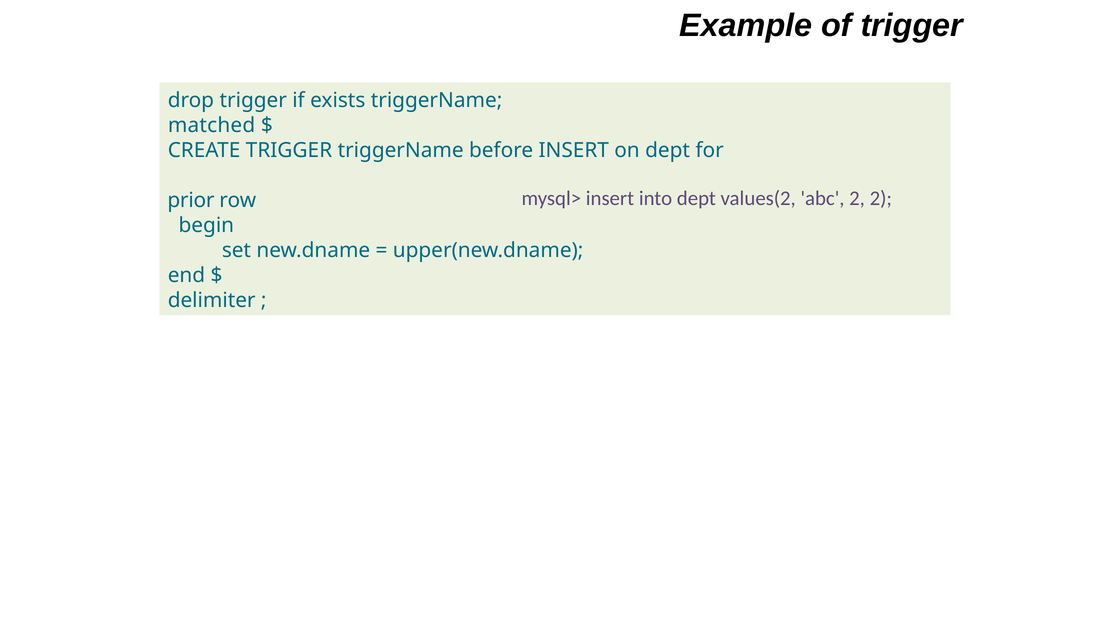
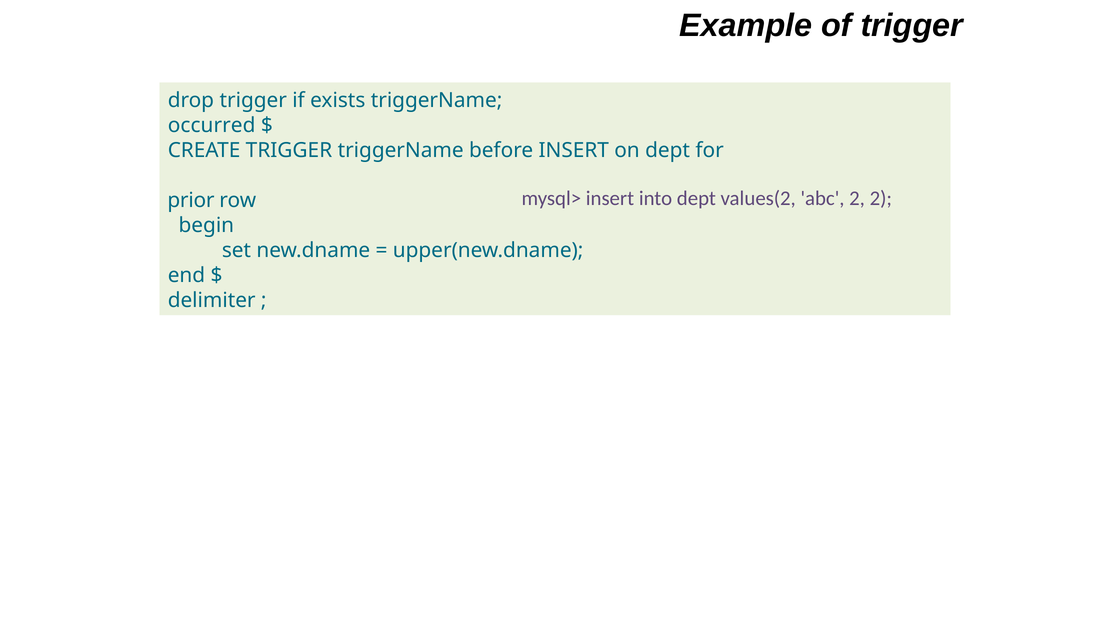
matched: matched -> occurred (212, 126)
